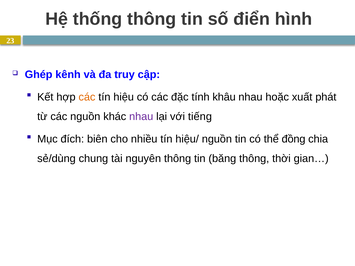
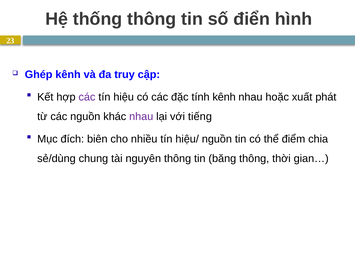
các colour: orange -> purple (87, 97)
tính khâu: khâu -> kênh (224, 97)
đồng: đồng -> điểm (293, 139)
